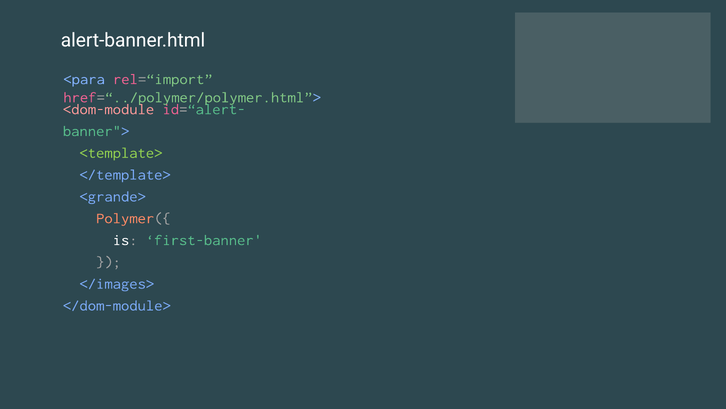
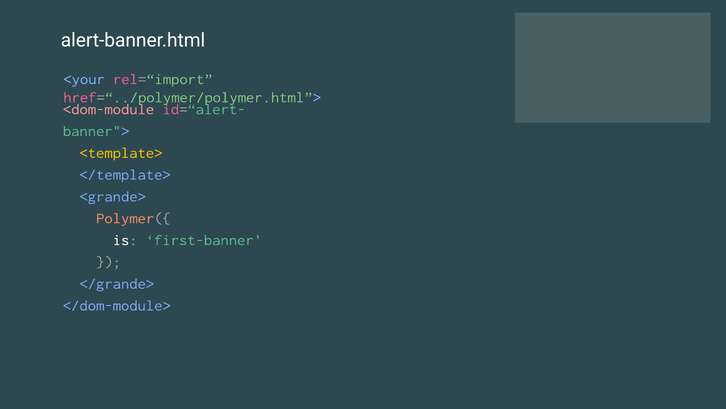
<para: <para -> <your (84, 79)
<template> colour: light green -> yellow (121, 153)
</images>: </images> -> </grande> (117, 283)
